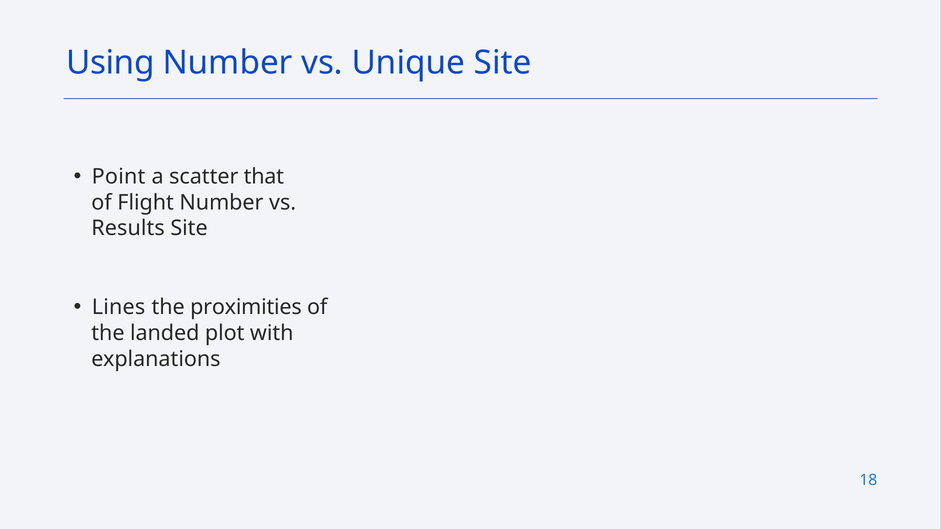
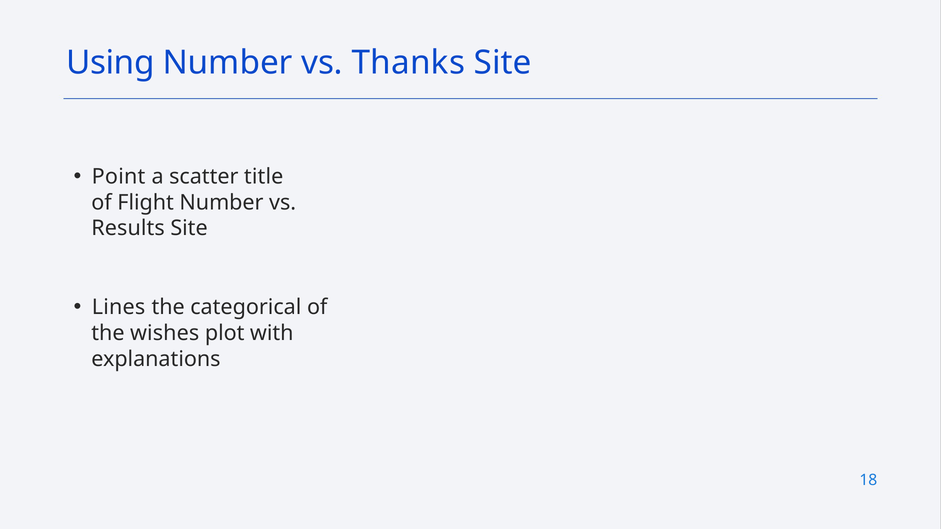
Unique: Unique -> Thanks (408, 63)
that: that -> title (264, 177)
proximities: proximities -> categorical (246, 307)
landed: landed -> wishes (165, 333)
